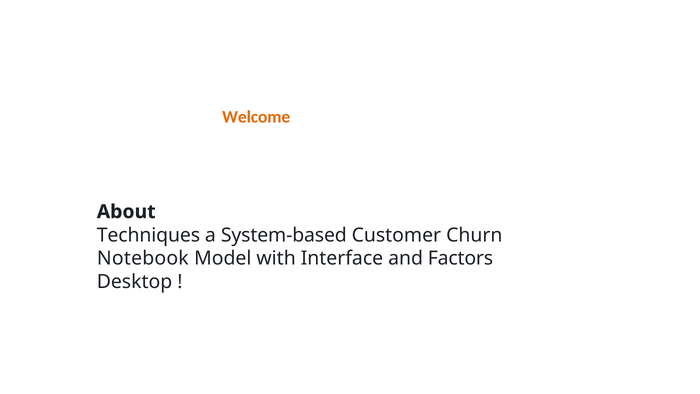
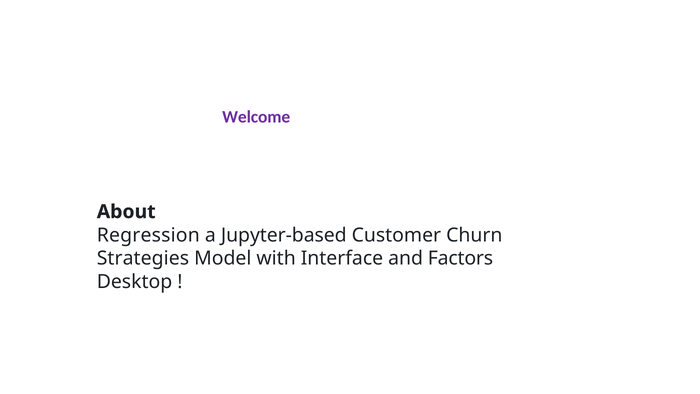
Welcome colour: orange -> purple (256, 117)
Techniques: Techniques -> Regression (148, 235)
System-based: System-based -> Jupyter-based (284, 235)
Notebook: Notebook -> Strategies (143, 258)
